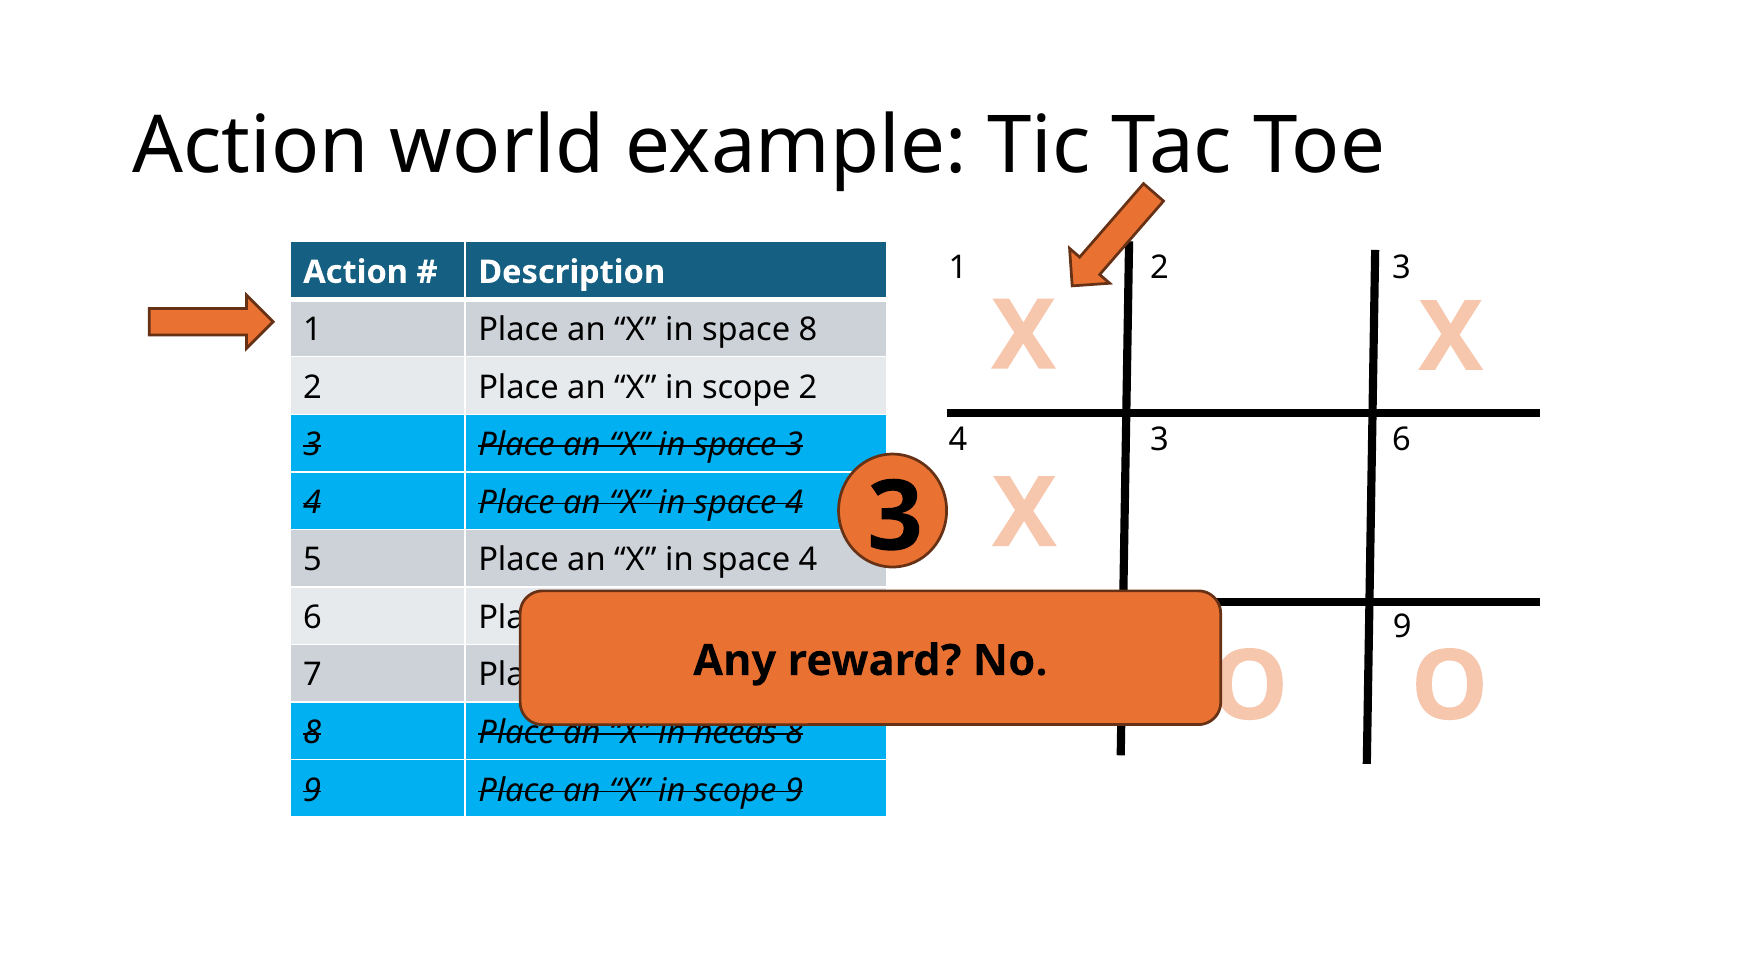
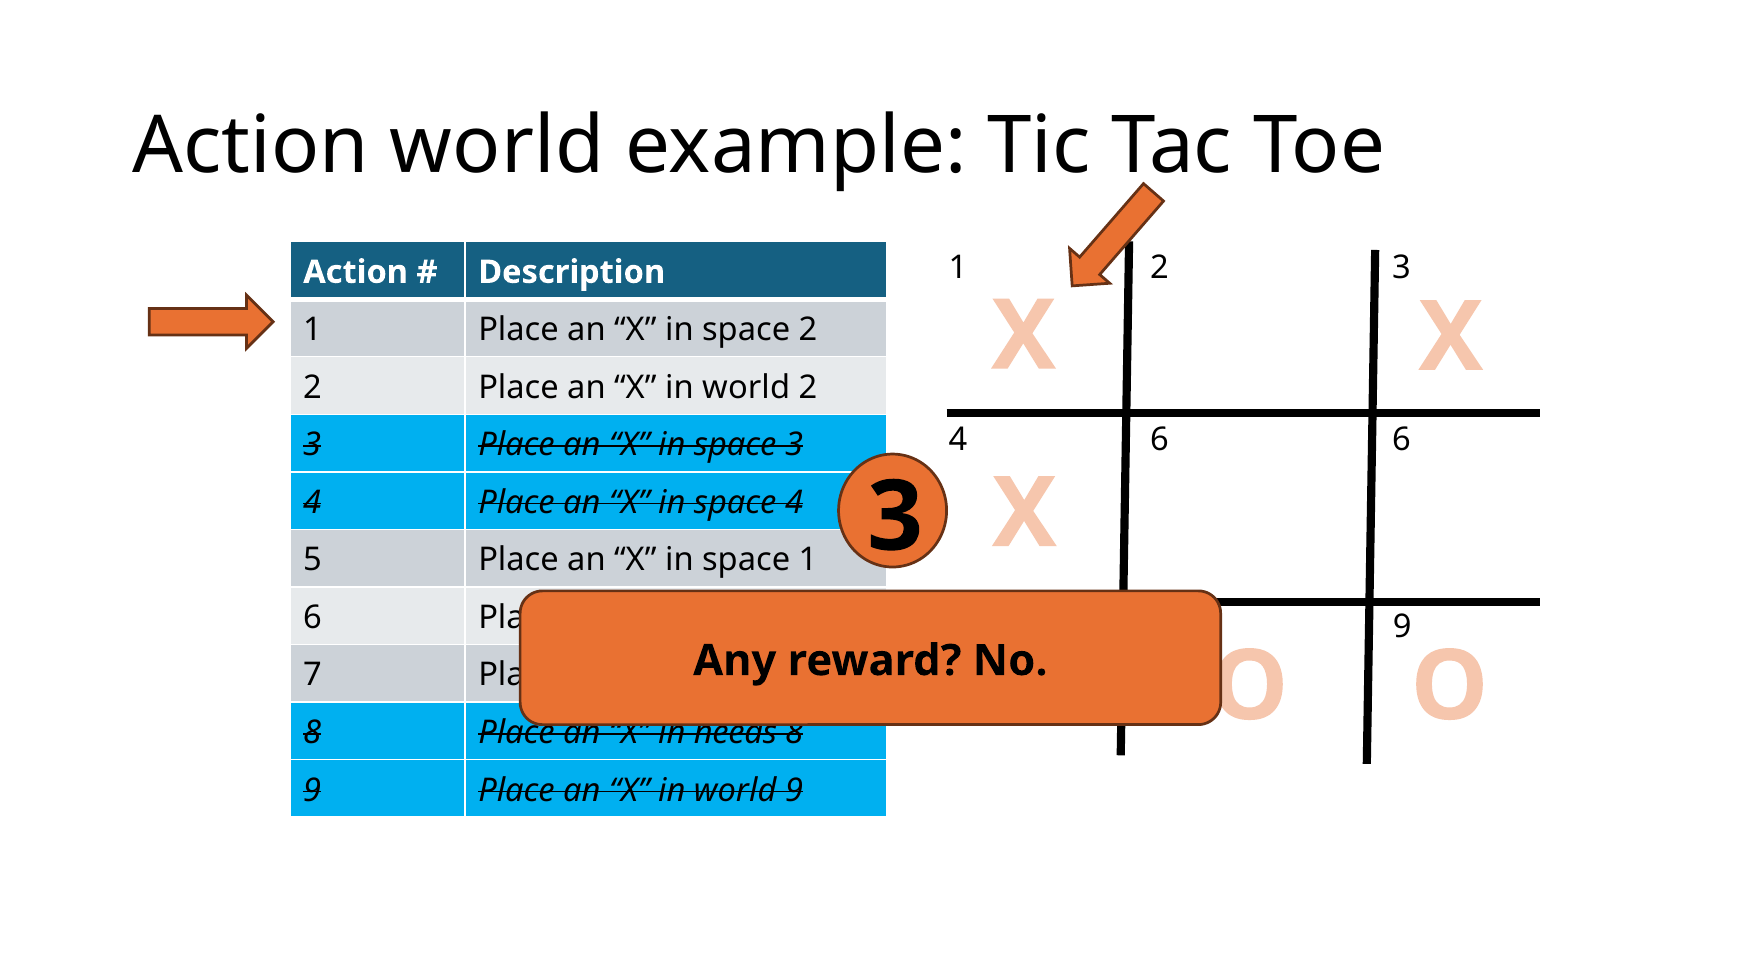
space 8: 8 -> 2 (808, 329)
scope: scope -> world (746, 387)
4 3: 3 -> 6 (1159, 440)
4: 4 -> 1 (808, 560)
scope: scope -> world (735, 790)
